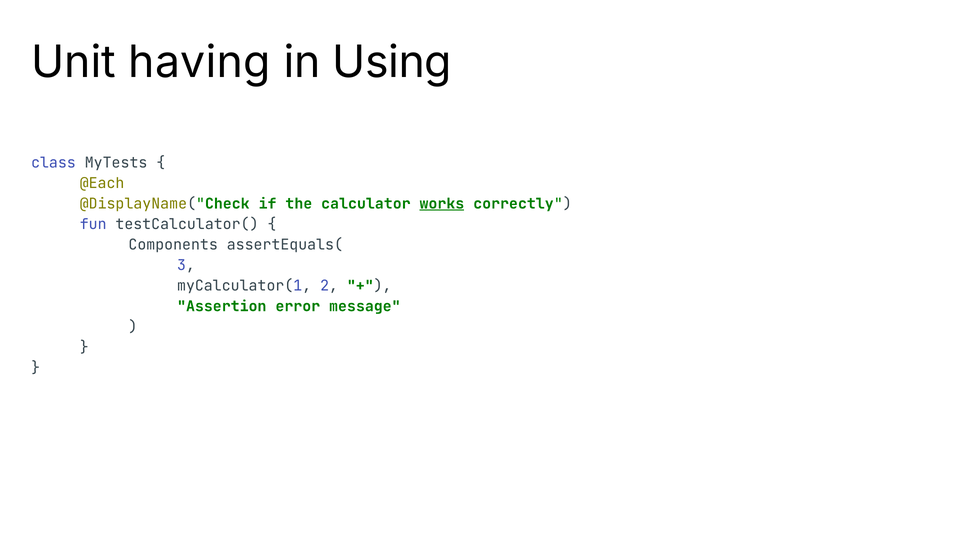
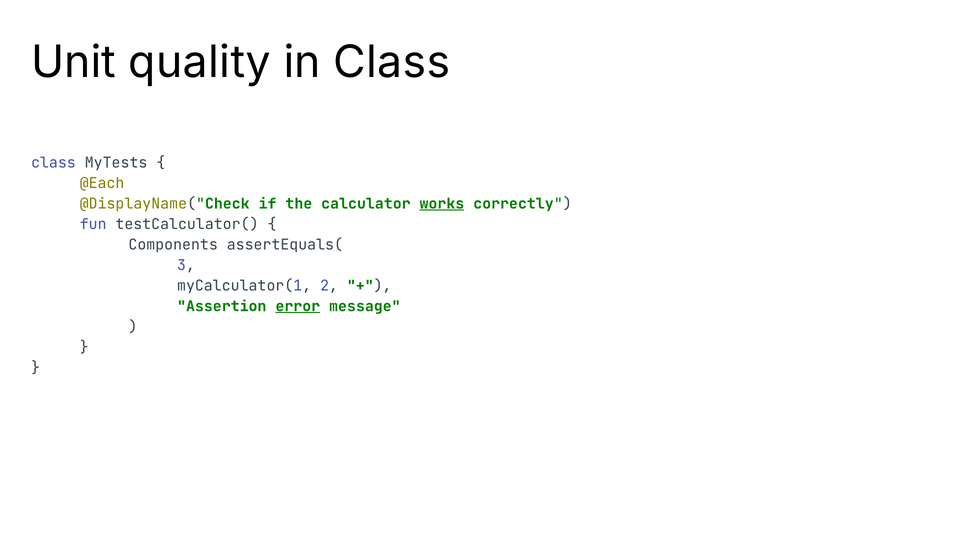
having: having -> quality (200, 63)
in Using: Using -> Class (392, 63)
error underline: none -> present (298, 306)
